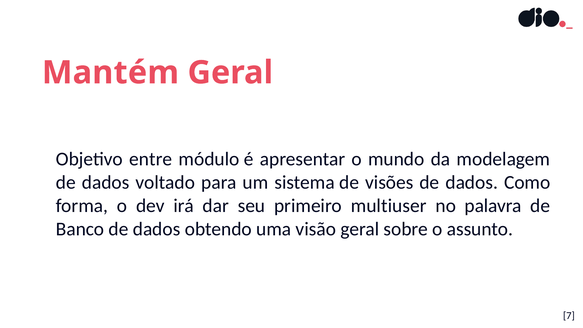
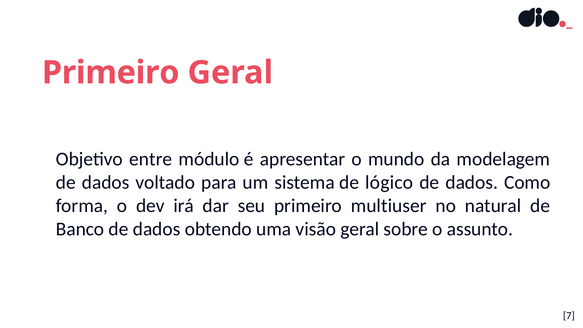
Mantém: Mantém -> Primeiro (111, 73)
visões: visões -> lógico (389, 183)
palavra: palavra -> natural (493, 206)
